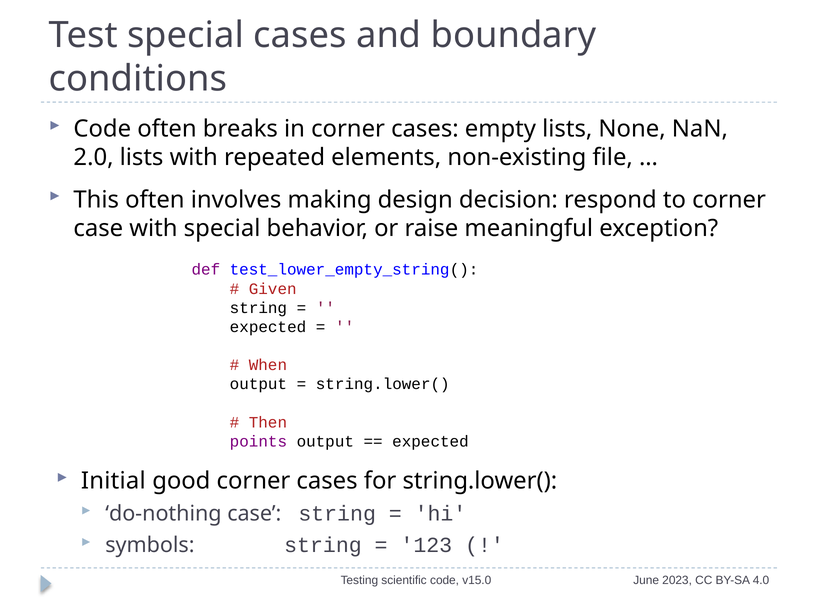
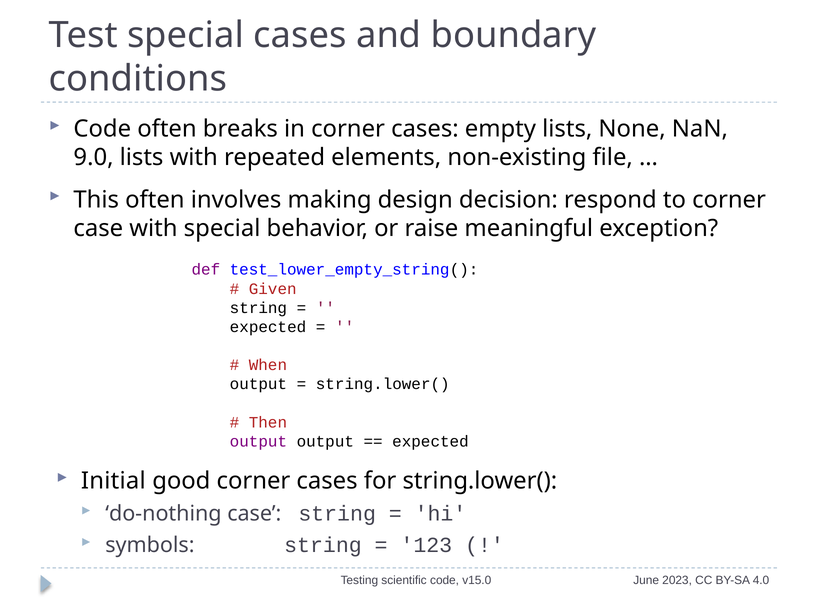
2.0: 2.0 -> 9.0 (94, 158)
points: points -> output (258, 442)
